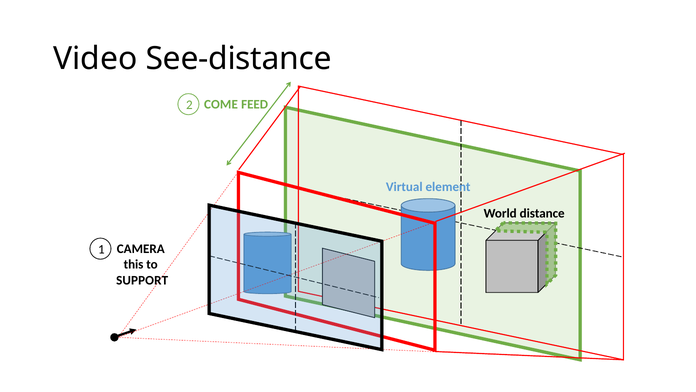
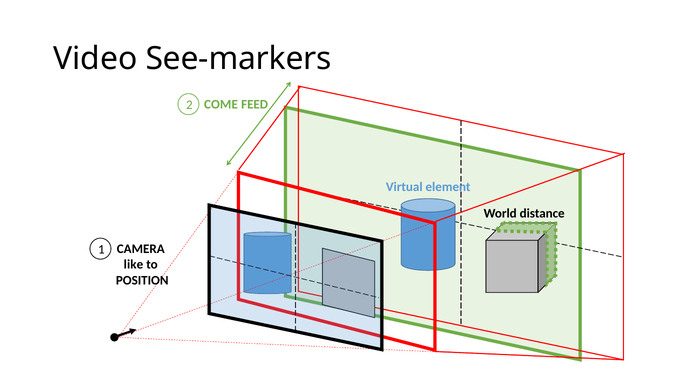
See-distance: See-distance -> See-markers (239, 58)
this: this -> like (133, 264)
SUPPORT: SUPPORT -> POSITION (142, 280)
